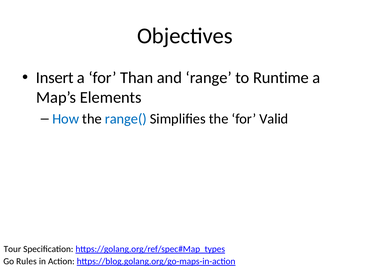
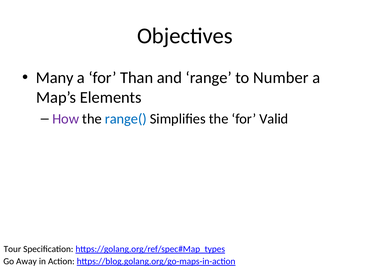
Insert: Insert -> Many (55, 78)
Runtime: Runtime -> Number (281, 78)
How colour: blue -> purple (66, 119)
Rules: Rules -> Away (26, 261)
